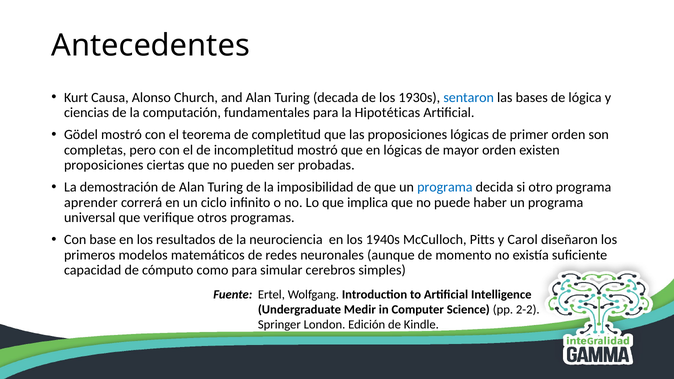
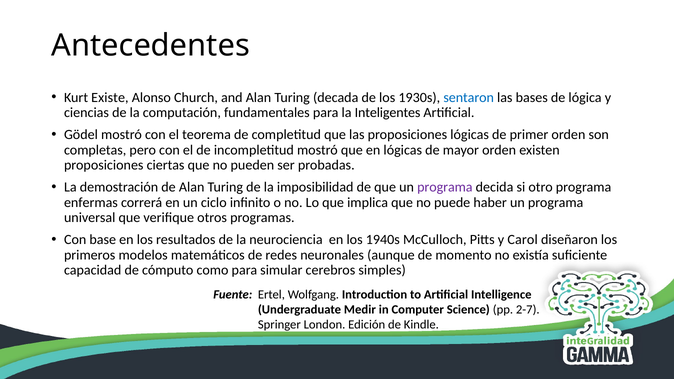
Causa: Causa -> Existe (110, 97)
Hipotéticas: Hipotéticas -> Inteligentes (388, 113)
programa colour: blue -> purple (445, 187)
aprender: aprender -> enfermas (91, 202)
2-2: 2-2 -> 2-7 (528, 310)
